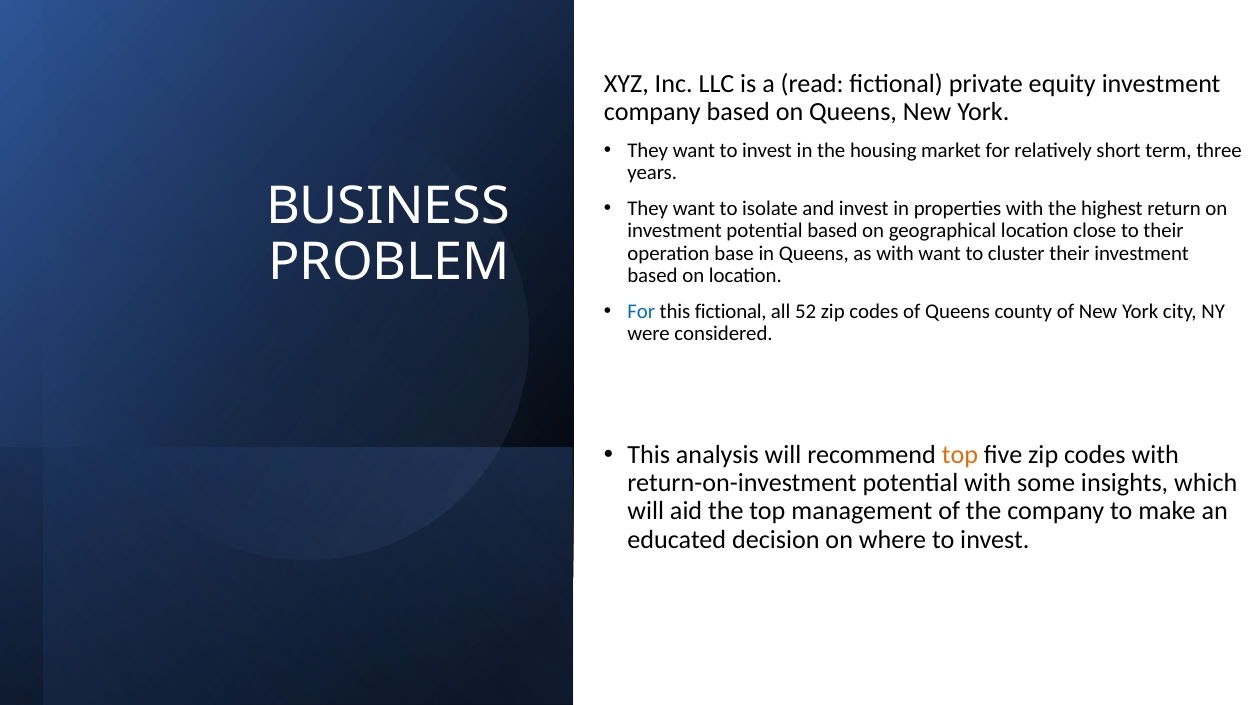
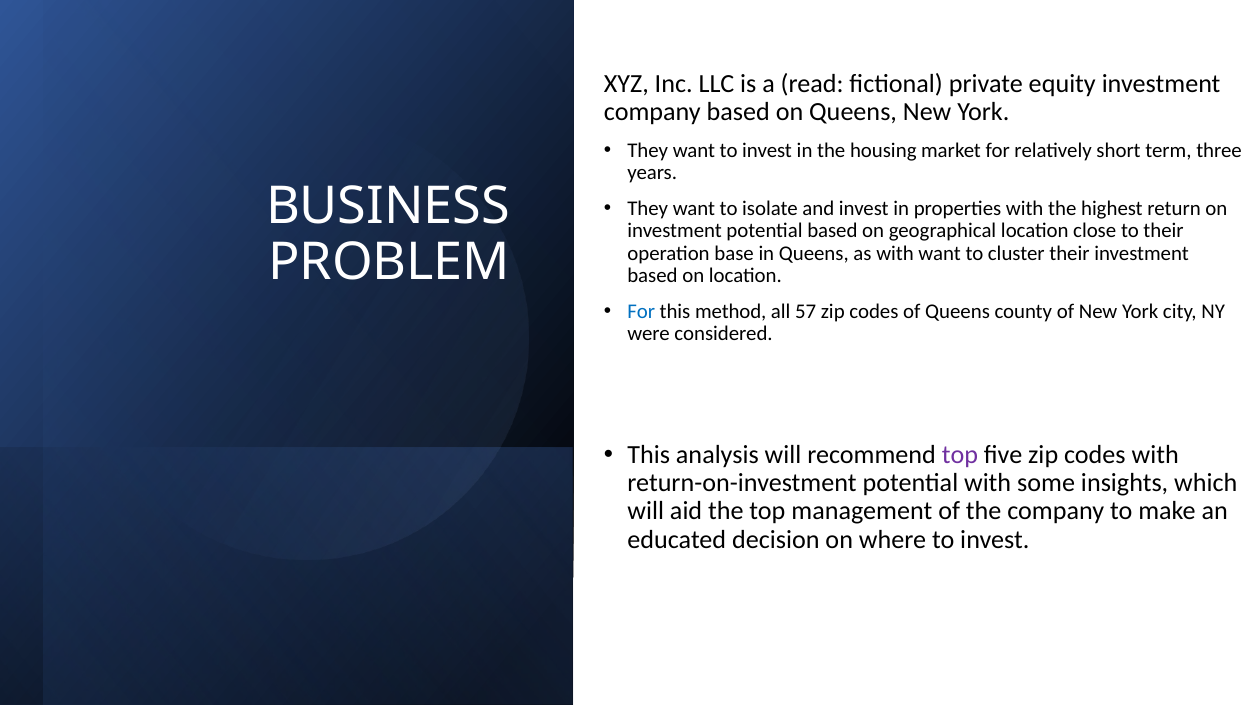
this fictional: fictional -> method (731, 311)
52: 52 -> 57 (806, 311)
top colour: orange -> purple (960, 455)
